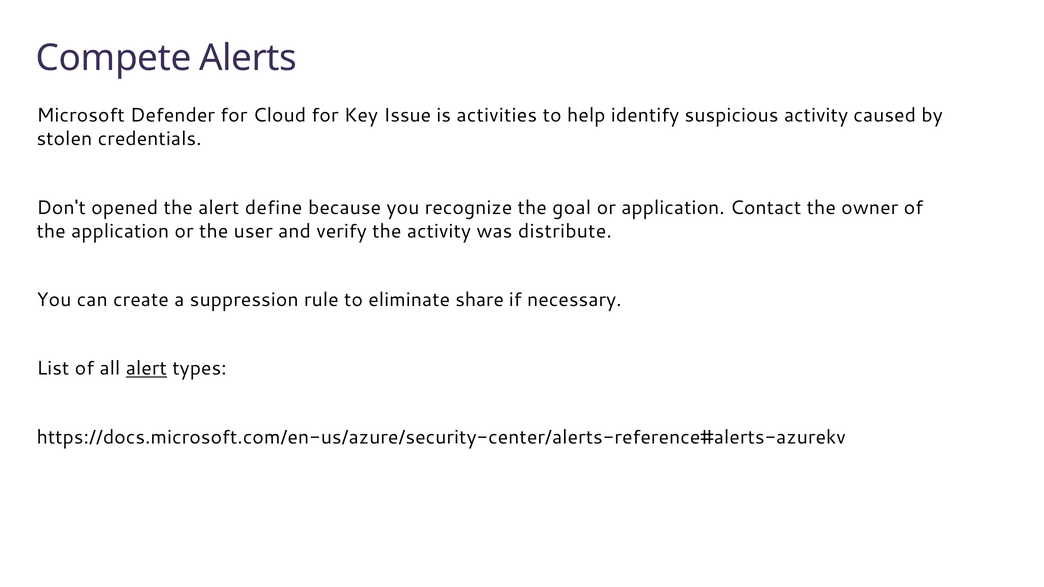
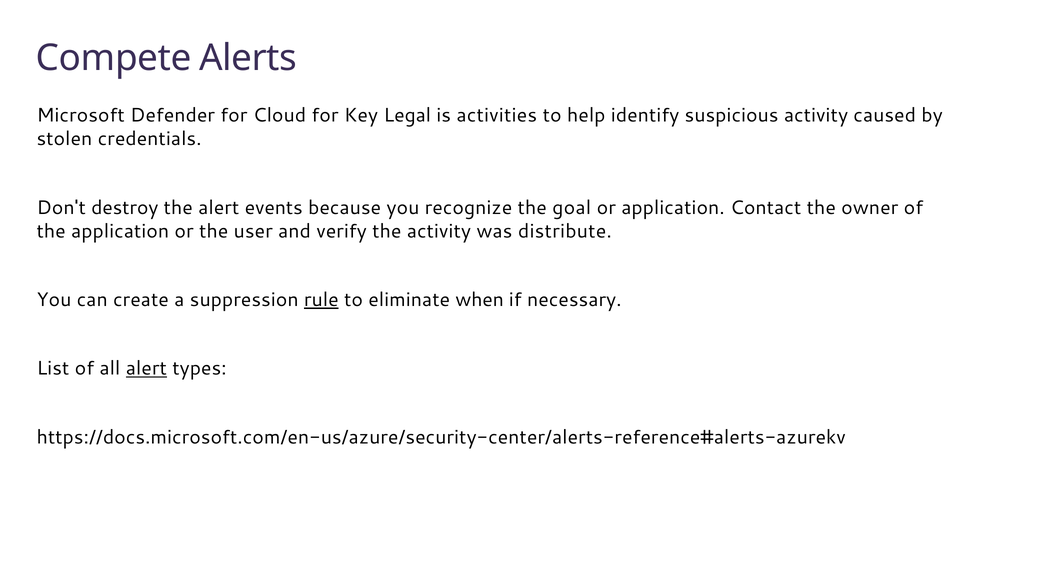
Issue: Issue -> Legal (407, 115)
opened: opened -> destroy (125, 208)
define: define -> events (274, 208)
rule underline: none -> present (321, 300)
share: share -> when (480, 300)
